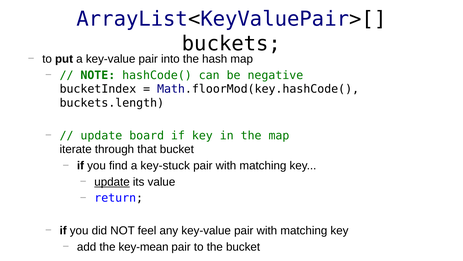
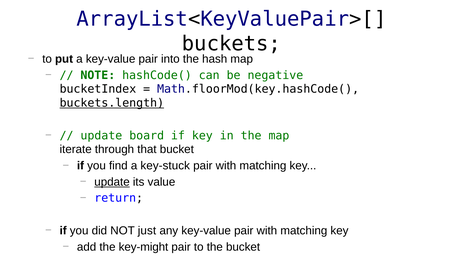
buckets.length underline: none -> present (112, 103)
feel: feel -> just (147, 230)
key-mean: key-mean -> key-might (144, 246)
